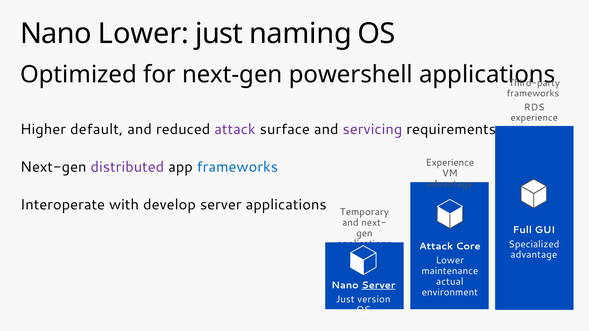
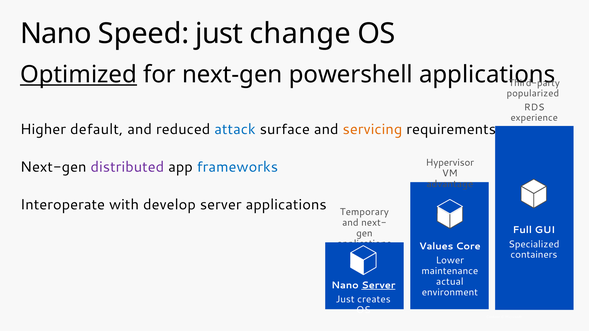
Nano Lower: Lower -> Speed (144, 34)
naming: naming -> change (300, 34)
Optimized underline: none -> present (78, 75)
frameworks: frameworks -> popularized (533, 93)
attack colour: purple -> blue (235, 129)
servicing colour: purple -> orange (372, 129)
Experience: Experience -> Hypervisor (450, 163)
Attack: Attack -> Values (436, 246)
advantage: advantage -> containers (534, 255)
version: version -> creates (374, 300)
